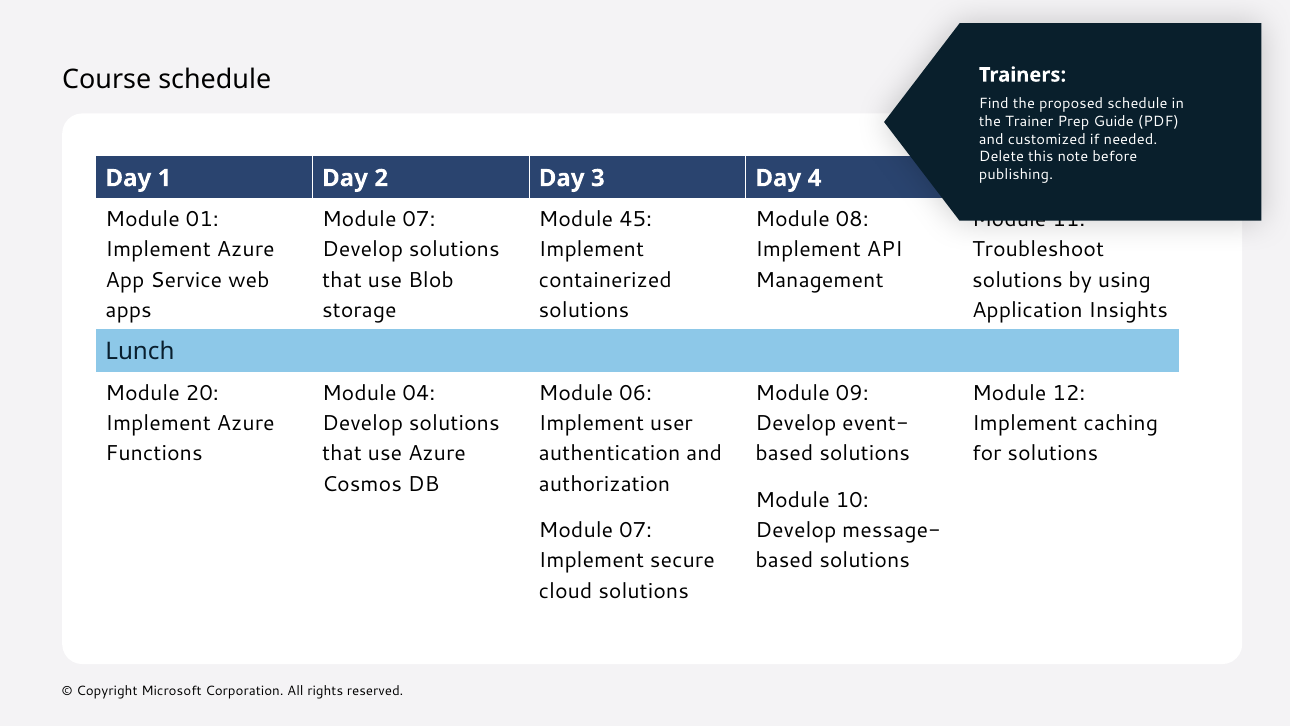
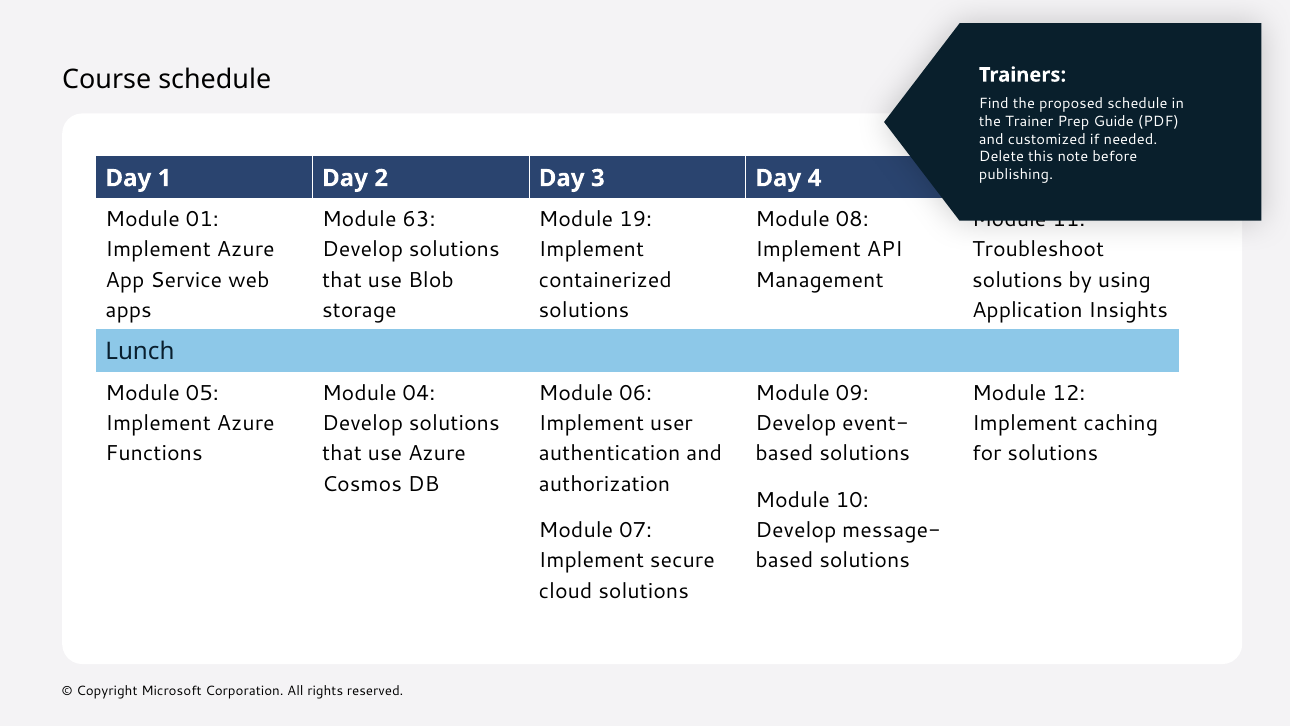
07: 07 -> 63 (419, 219)
45: 45 -> 19 (636, 219)
20: 20 -> 05 (202, 393)
